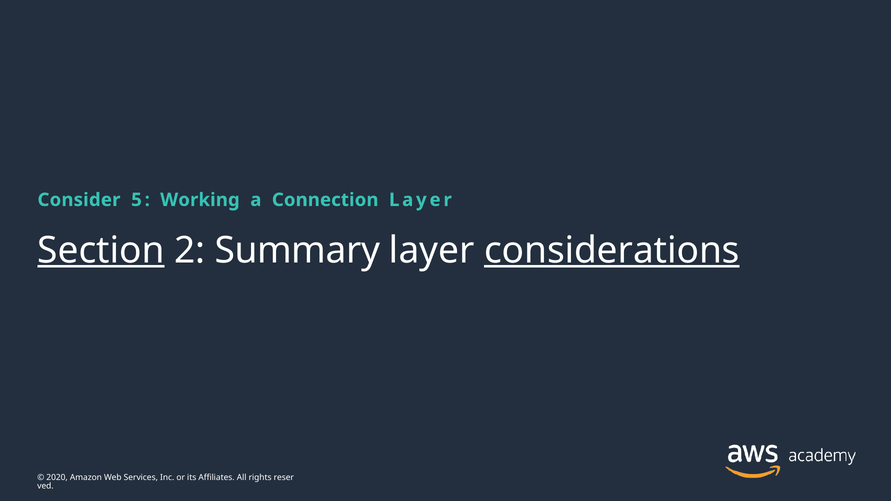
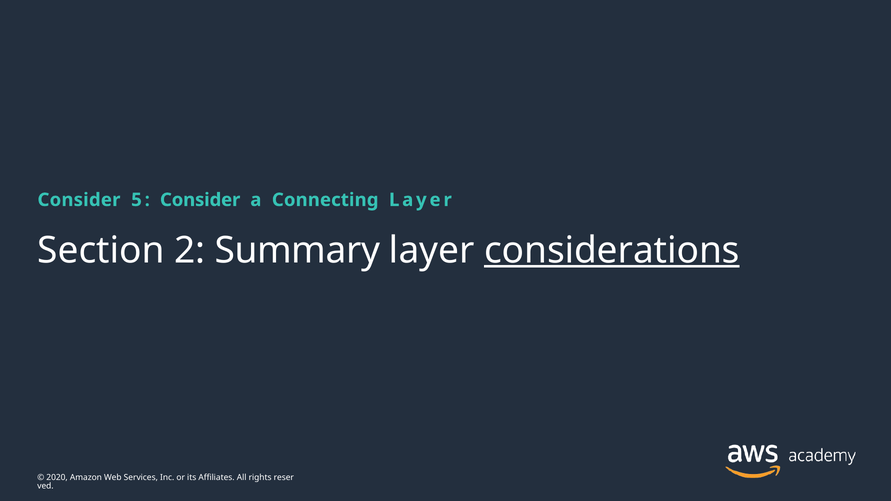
5 Working: Working -> Consider (200, 200)
Connection: Connection -> Connecting (325, 200)
Section underline: present -> none (101, 250)
